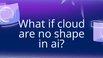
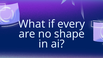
cloud: cloud -> every (71, 24)
